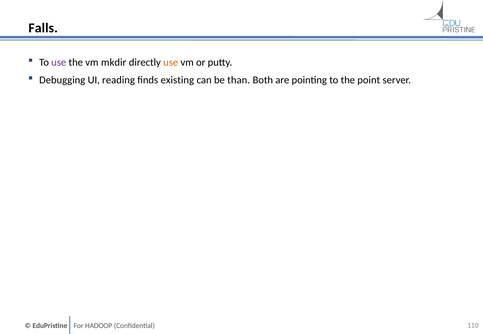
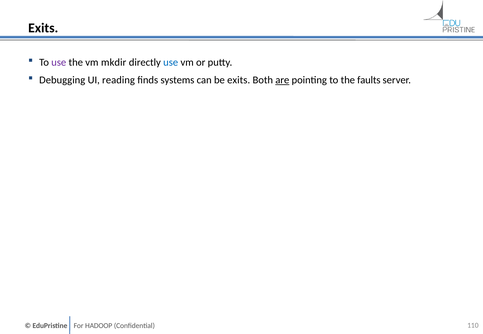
Falls: Falls -> Exits (43, 28)
use colour: orange -> blue (171, 63)
existing: existing -> systems (177, 80)
be than: than -> exits (239, 80)
are underline: none -> present (282, 80)
point: point -> faults (369, 80)
